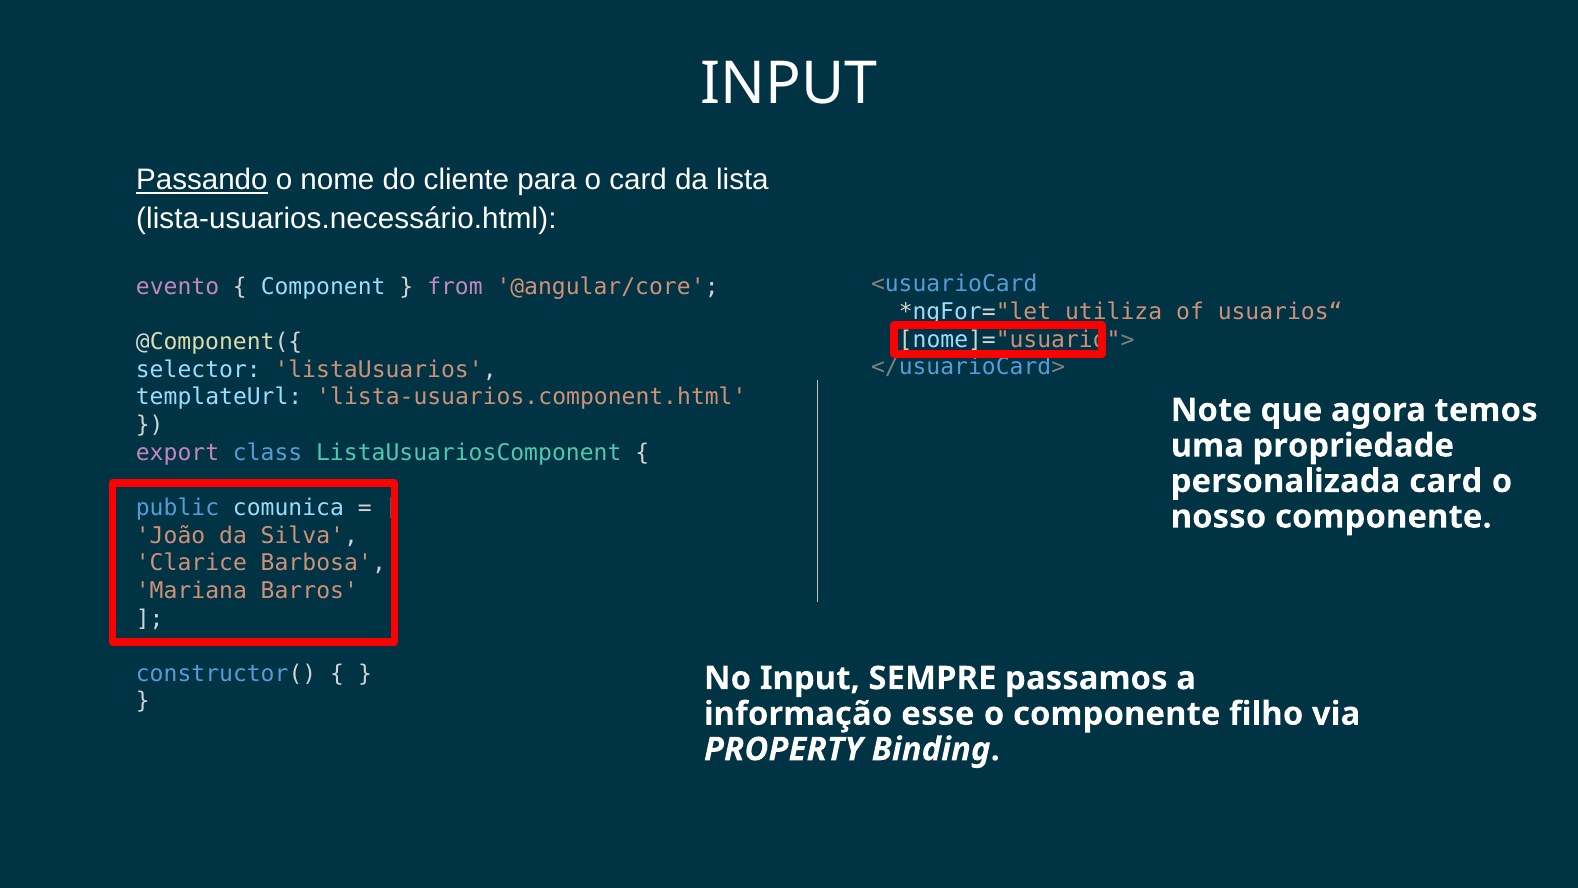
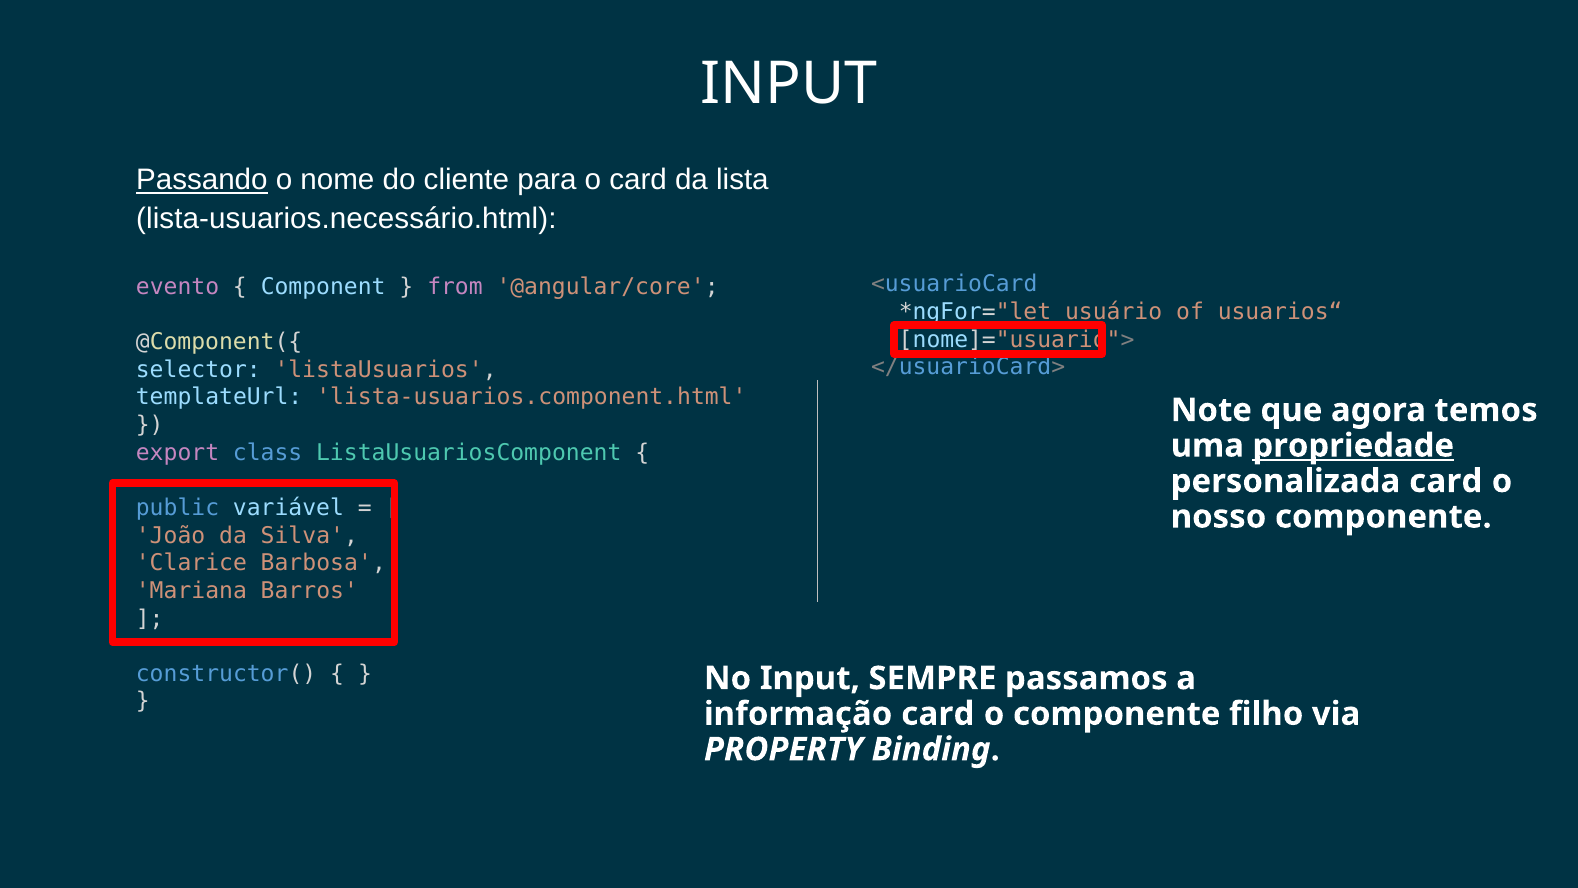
utiliza: utiliza -> usuário (1114, 312)
propriedade underline: none -> present (1353, 445)
comunica: comunica -> variável (288, 508)
informação esse: esse -> card (938, 714)
